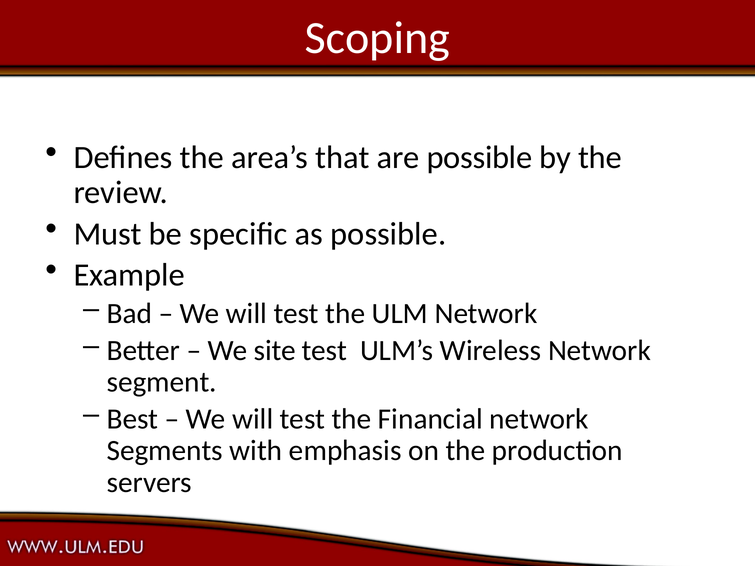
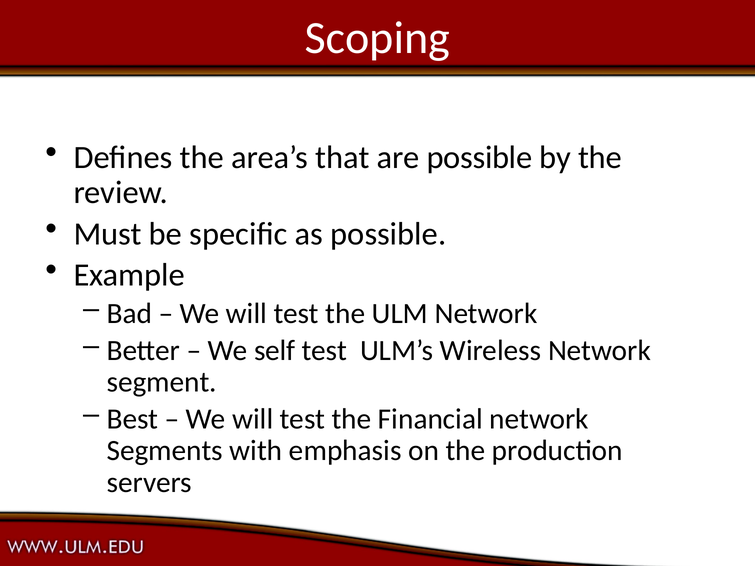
site: site -> self (275, 350)
